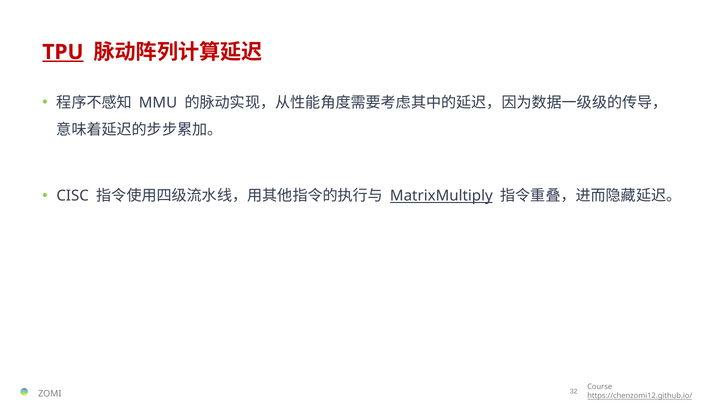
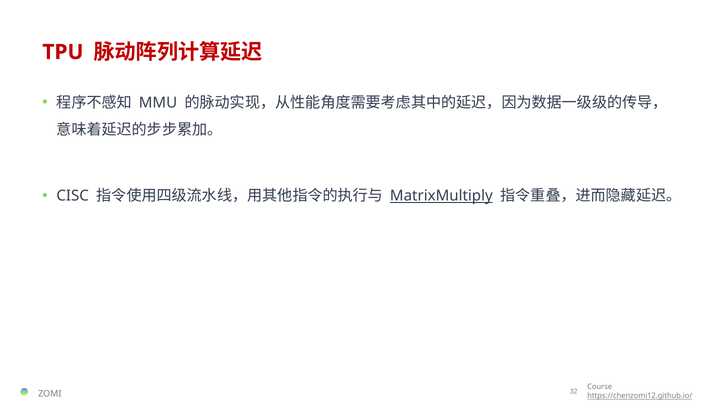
TPU underline: present -> none (63, 52)
